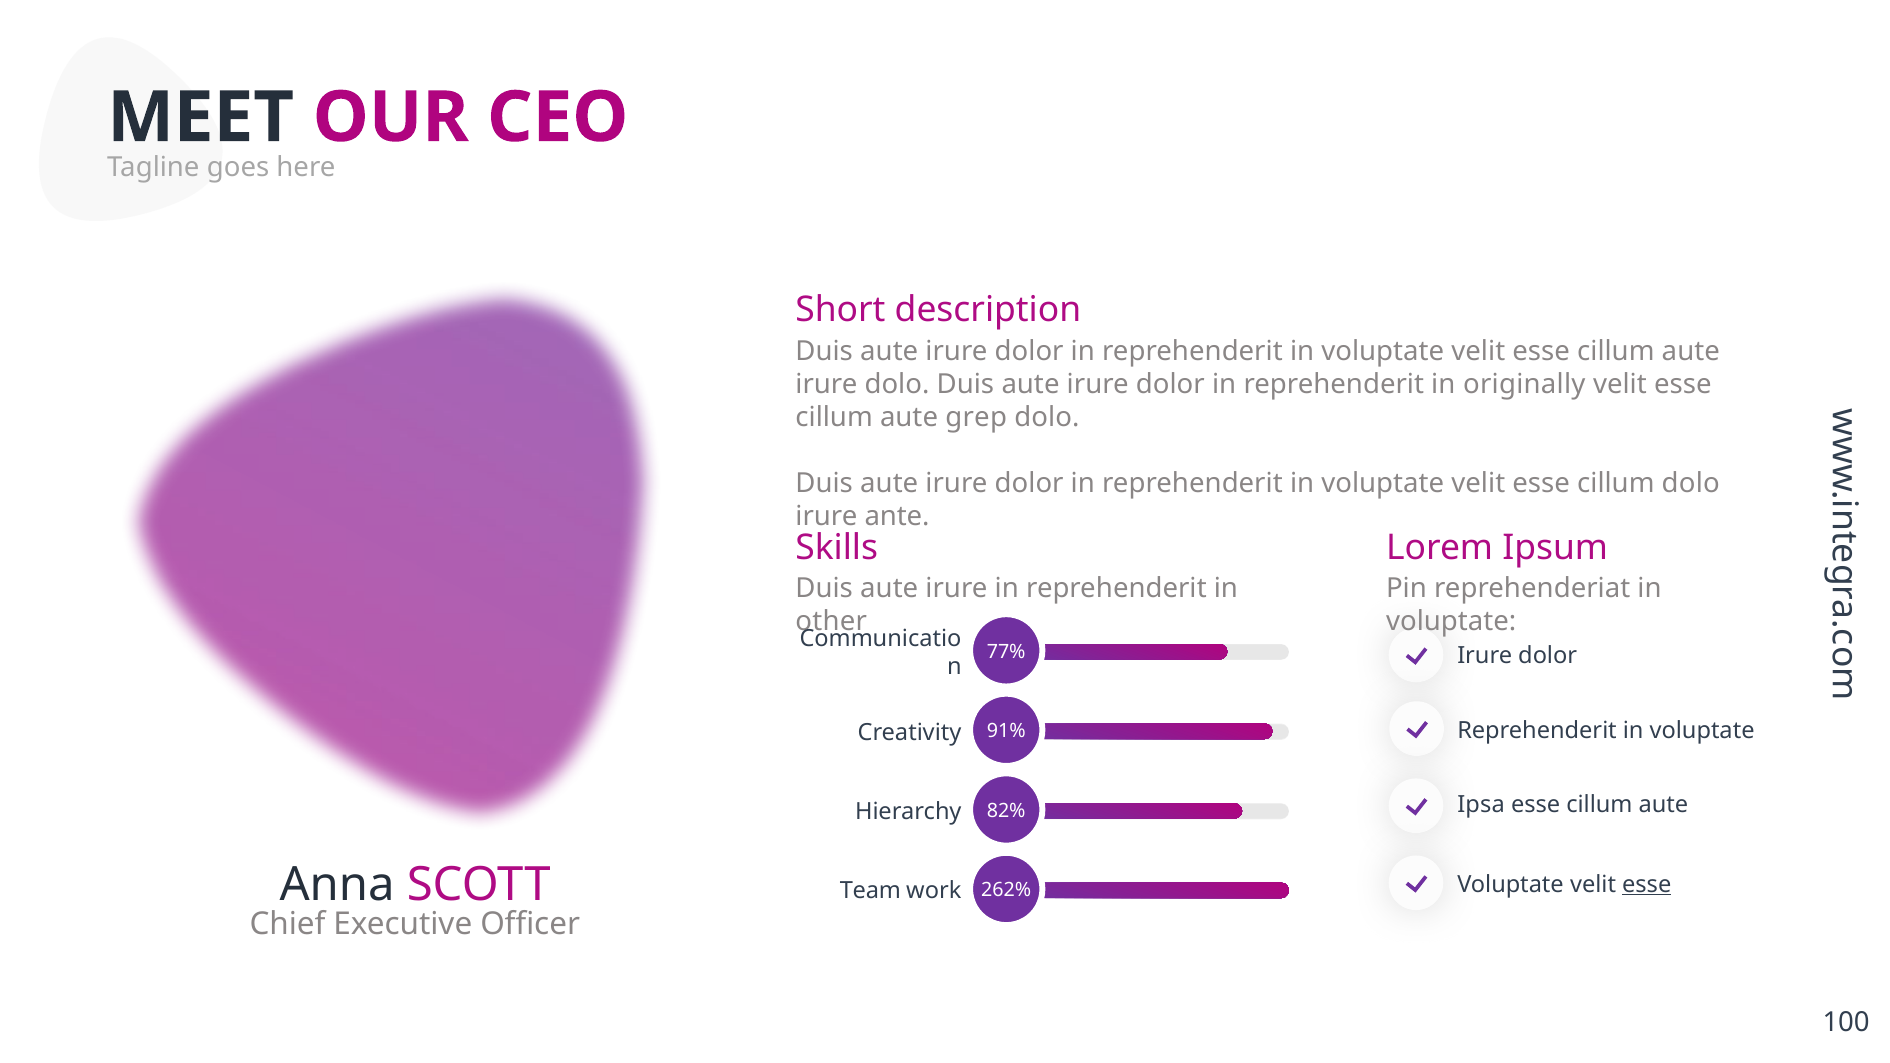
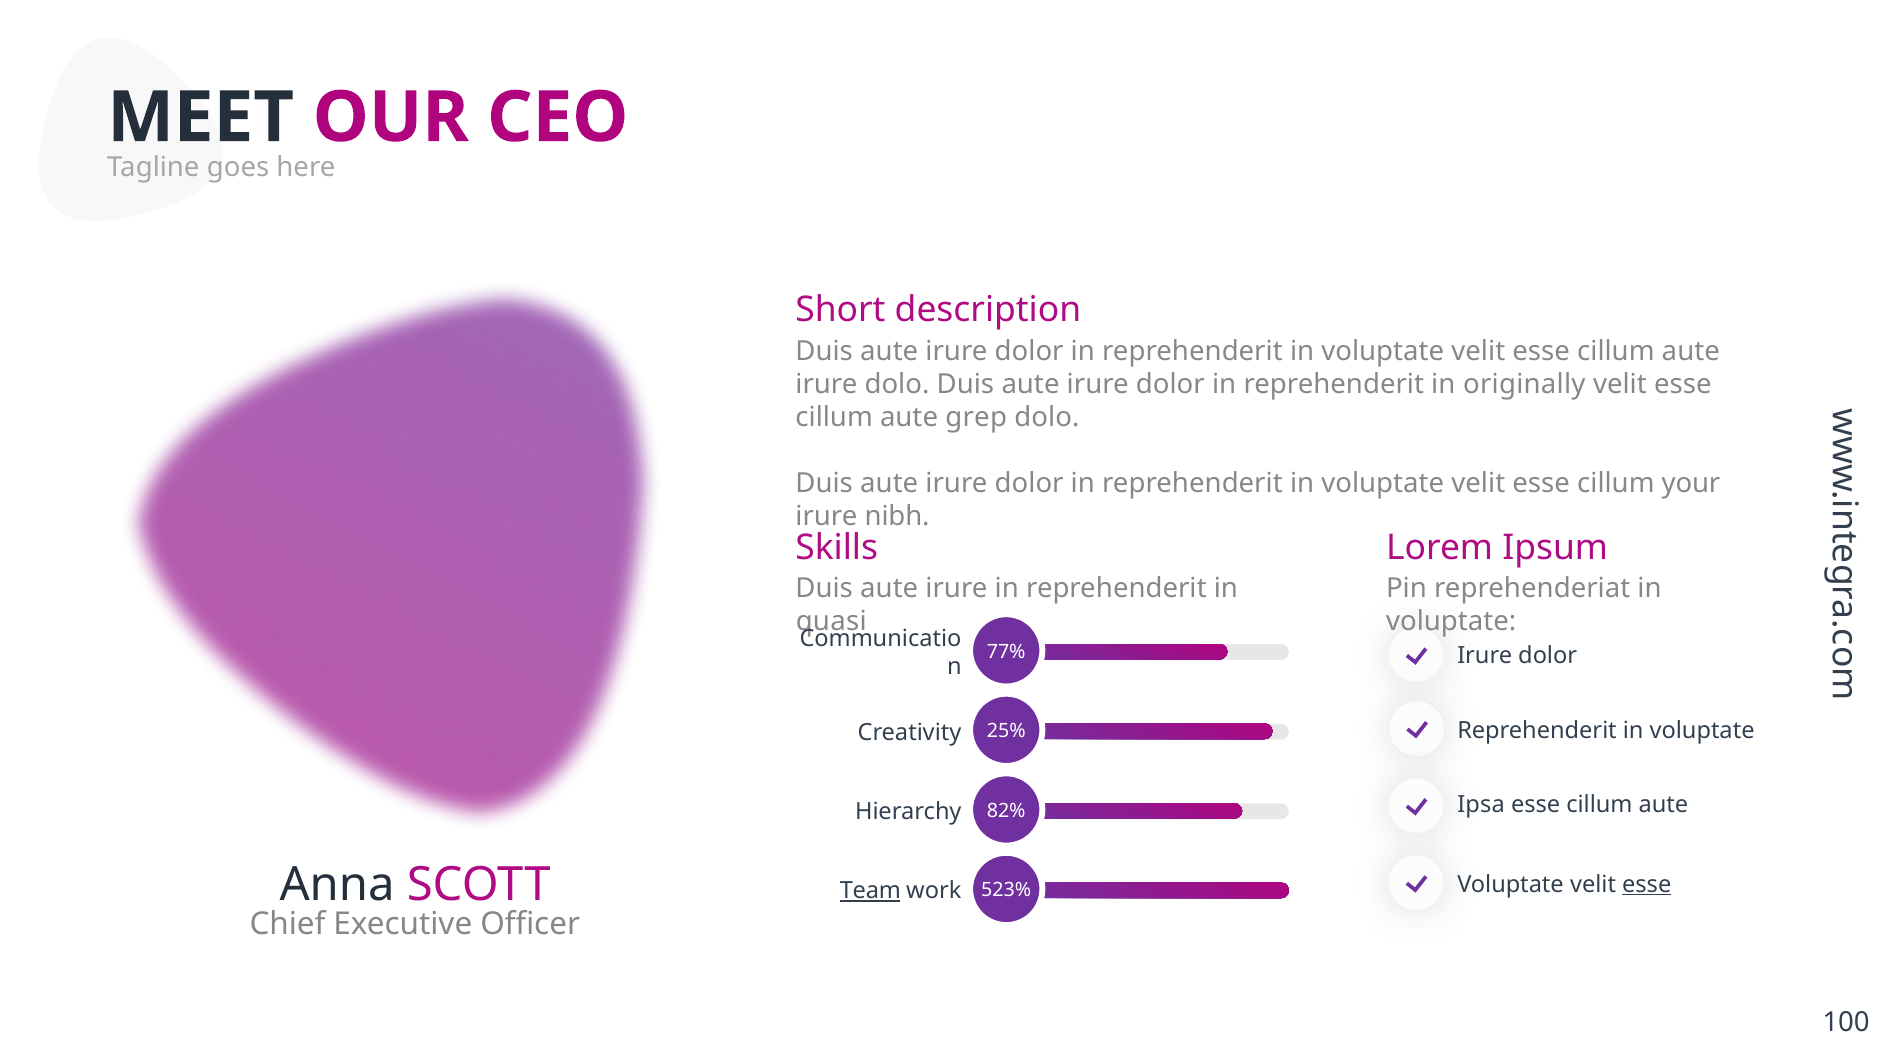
cillum dolo: dolo -> your (1691, 483)
ante: ante -> nibh (897, 516)
other: other -> quasi (831, 621)
91%: 91% -> 25% (1006, 731)
Team underline: none -> present (870, 891)
262%: 262% -> 523% (1006, 890)
